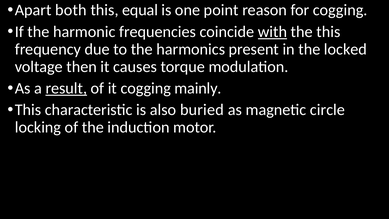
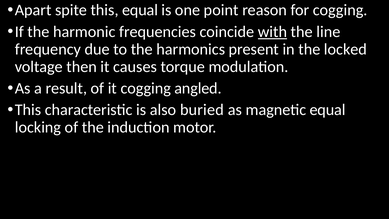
both: both -> spite (71, 10)
the this: this -> line (328, 32)
result underline: present -> none (66, 88)
mainly: mainly -> angled (198, 88)
magnetic circle: circle -> equal (328, 110)
